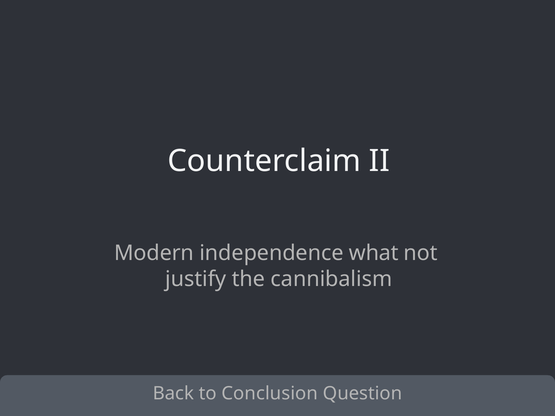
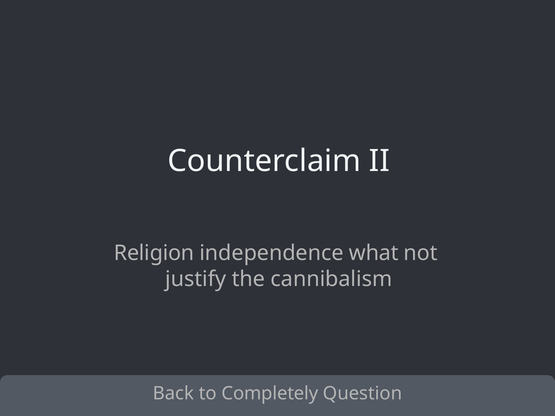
Modern: Modern -> Religion (154, 253)
Conclusion: Conclusion -> Completely (270, 394)
